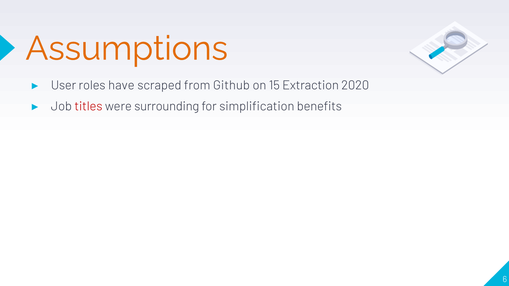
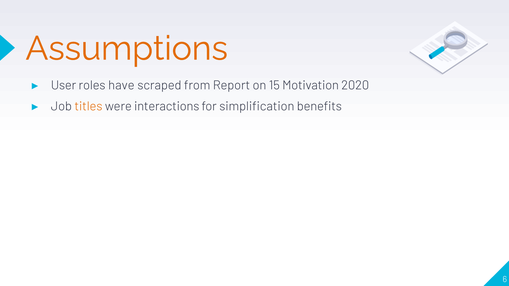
Github: Github -> Report (232, 85)
Extraction: Extraction -> Motivation (311, 85)
titles colour: red -> orange (88, 106)
surrounding: surrounding -> interactions (167, 106)
